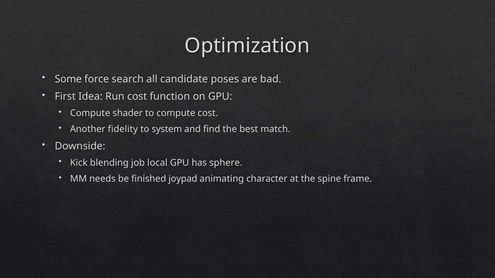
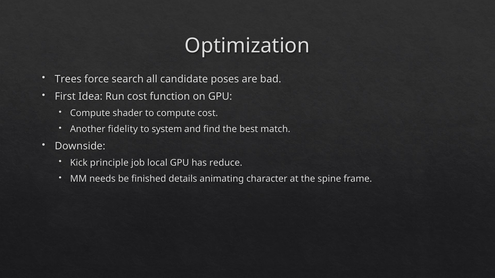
Some: Some -> Trees (68, 79)
blending: blending -> principle (109, 163)
sphere: sphere -> reduce (226, 163)
joypad: joypad -> details (183, 179)
